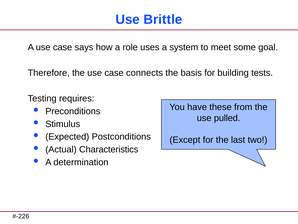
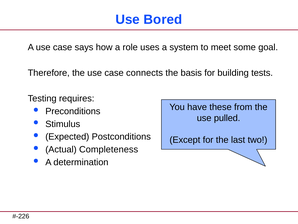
Brittle: Brittle -> Bored (163, 20)
Characteristics: Characteristics -> Completeness (109, 149)
